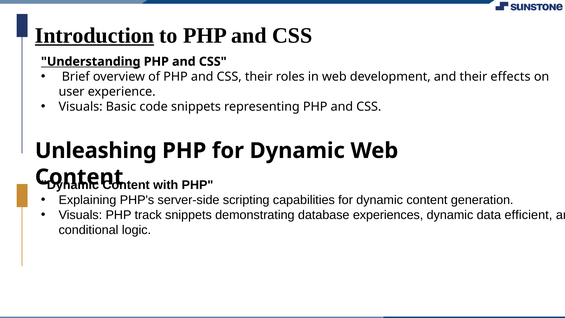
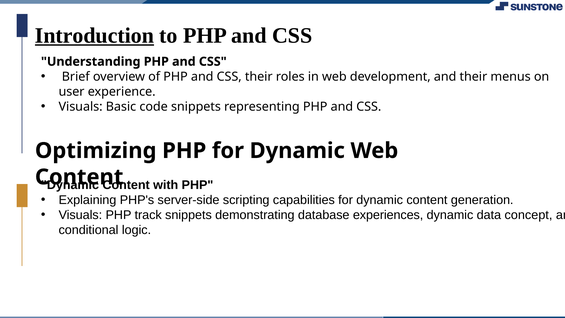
Understanding underline: present -> none (91, 62)
effects: effects -> menus (511, 77)
Unleashing: Unleashing -> Optimizing (96, 151)
efficient: efficient -> concept (528, 215)
